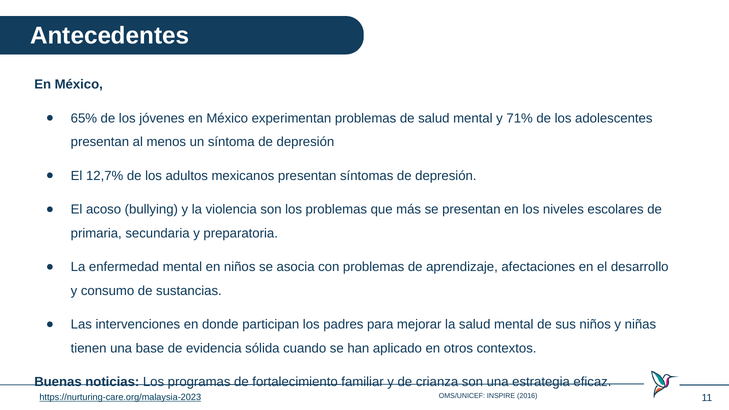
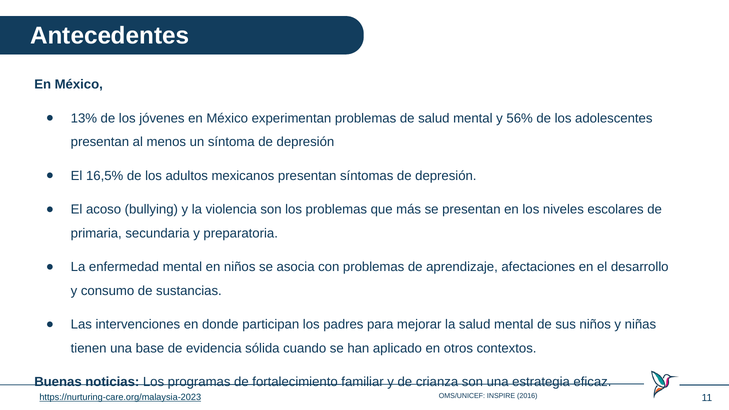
65%: 65% -> 13% (84, 118)
71%: 71% -> 56% (520, 118)
12,7%: 12,7% -> 16,5% (105, 176)
